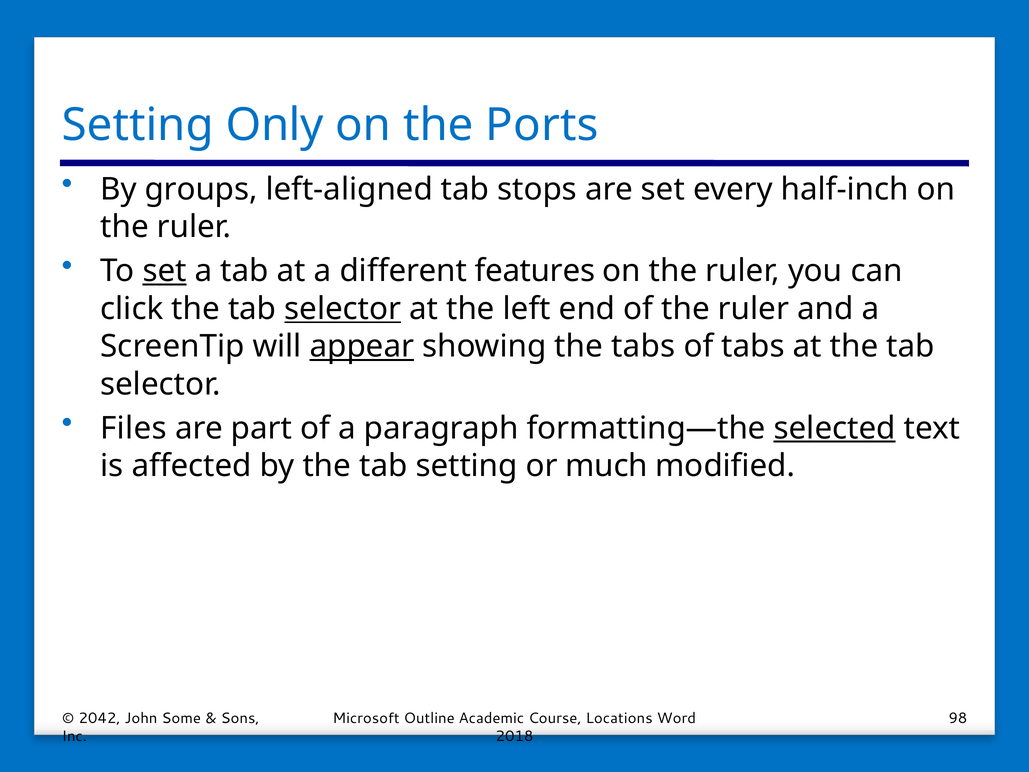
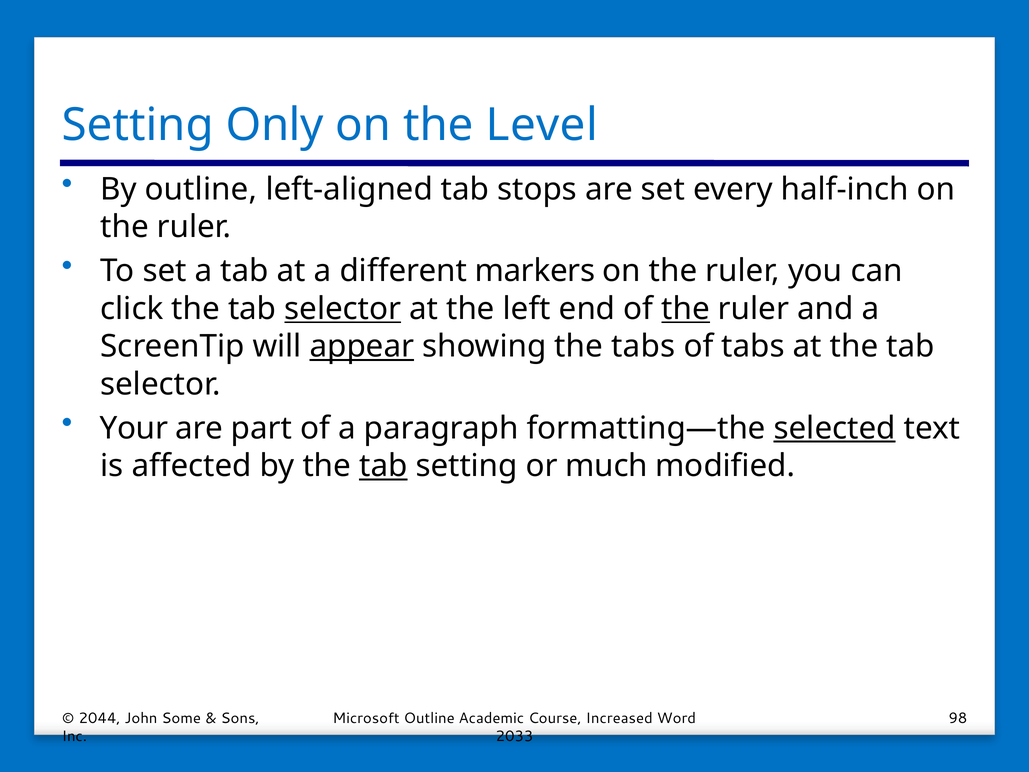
Ports: Ports -> Level (542, 125)
By groups: groups -> outline (201, 189)
set underline: present -> none (165, 271)
features: features -> markers (535, 271)
the underline: none -> present (686, 309)
Files: Files -> Your (134, 428)
tab underline: none -> present (383, 466)
2042: 2042 -> 2044 (100, 718)
Locations: Locations -> Increased (619, 718)
2018: 2018 -> 2033 (515, 736)
